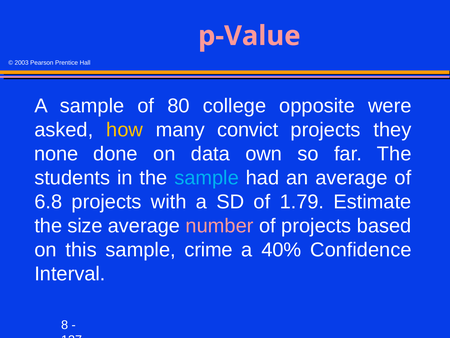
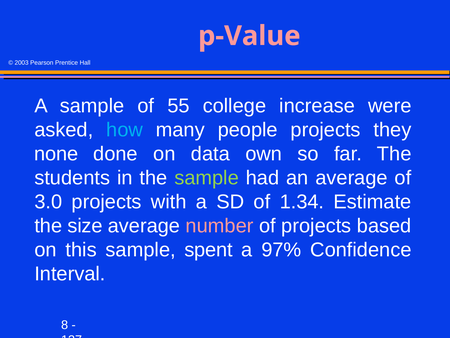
80: 80 -> 55 (178, 106)
opposite: opposite -> increase (317, 106)
how colour: yellow -> light blue (125, 130)
convict: convict -> people (248, 130)
sample colour: light blue -> light green (207, 178)
6.8: 6.8 -> 3.0 (48, 202)
1.79: 1.79 -> 1.34 (302, 202)
crime: crime -> spent (209, 250)
40%: 40% -> 97% (281, 250)
